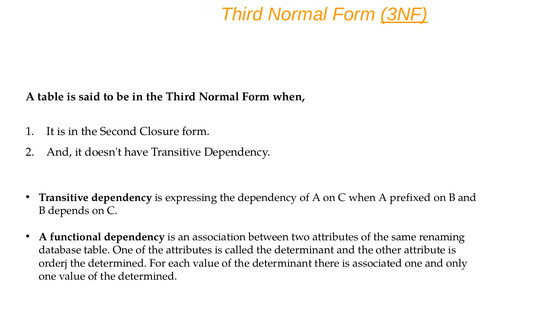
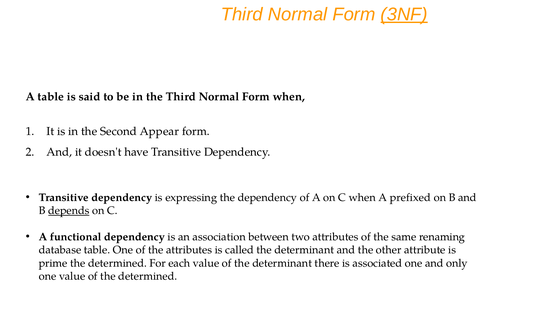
Closure: Closure -> Appear (159, 131)
depends underline: none -> present (69, 211)
orderj: orderj -> prime (53, 263)
